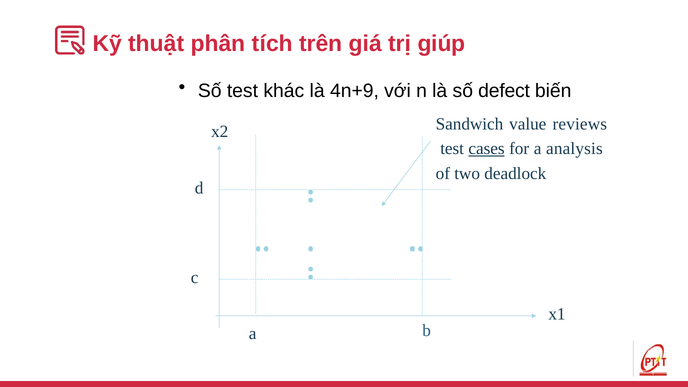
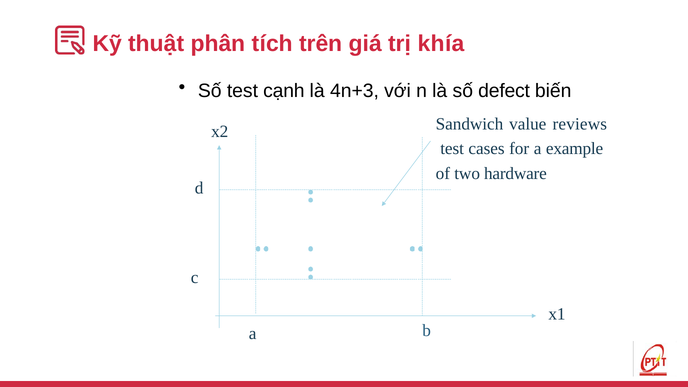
giúp: giúp -> khía (441, 44)
khác: khác -> cạnh (284, 91)
4n+9: 4n+9 -> 4n+3 (354, 91)
cases underline: present -> none (487, 149)
analysis: analysis -> example (575, 149)
deadlock: deadlock -> hardware (515, 174)
